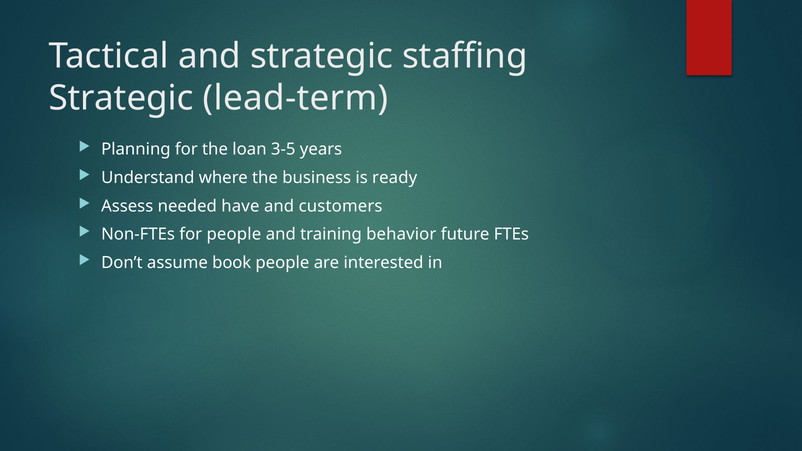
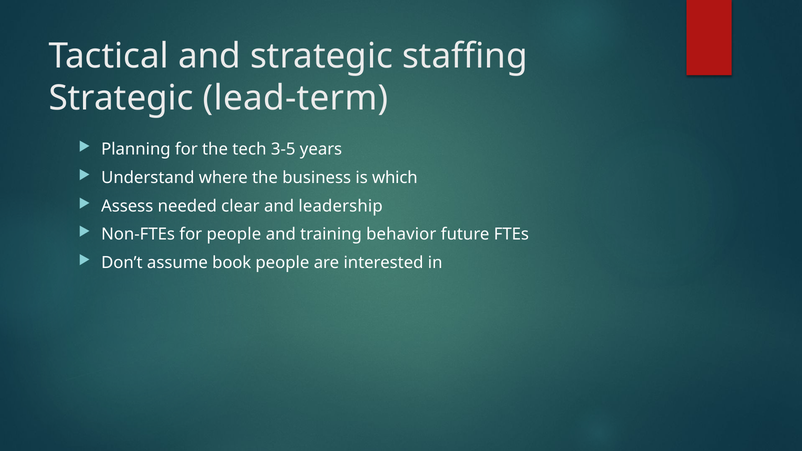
loan: loan -> tech (249, 149)
ready: ready -> which (395, 178)
have: have -> clear (240, 206)
customers: customers -> leadership (341, 206)
